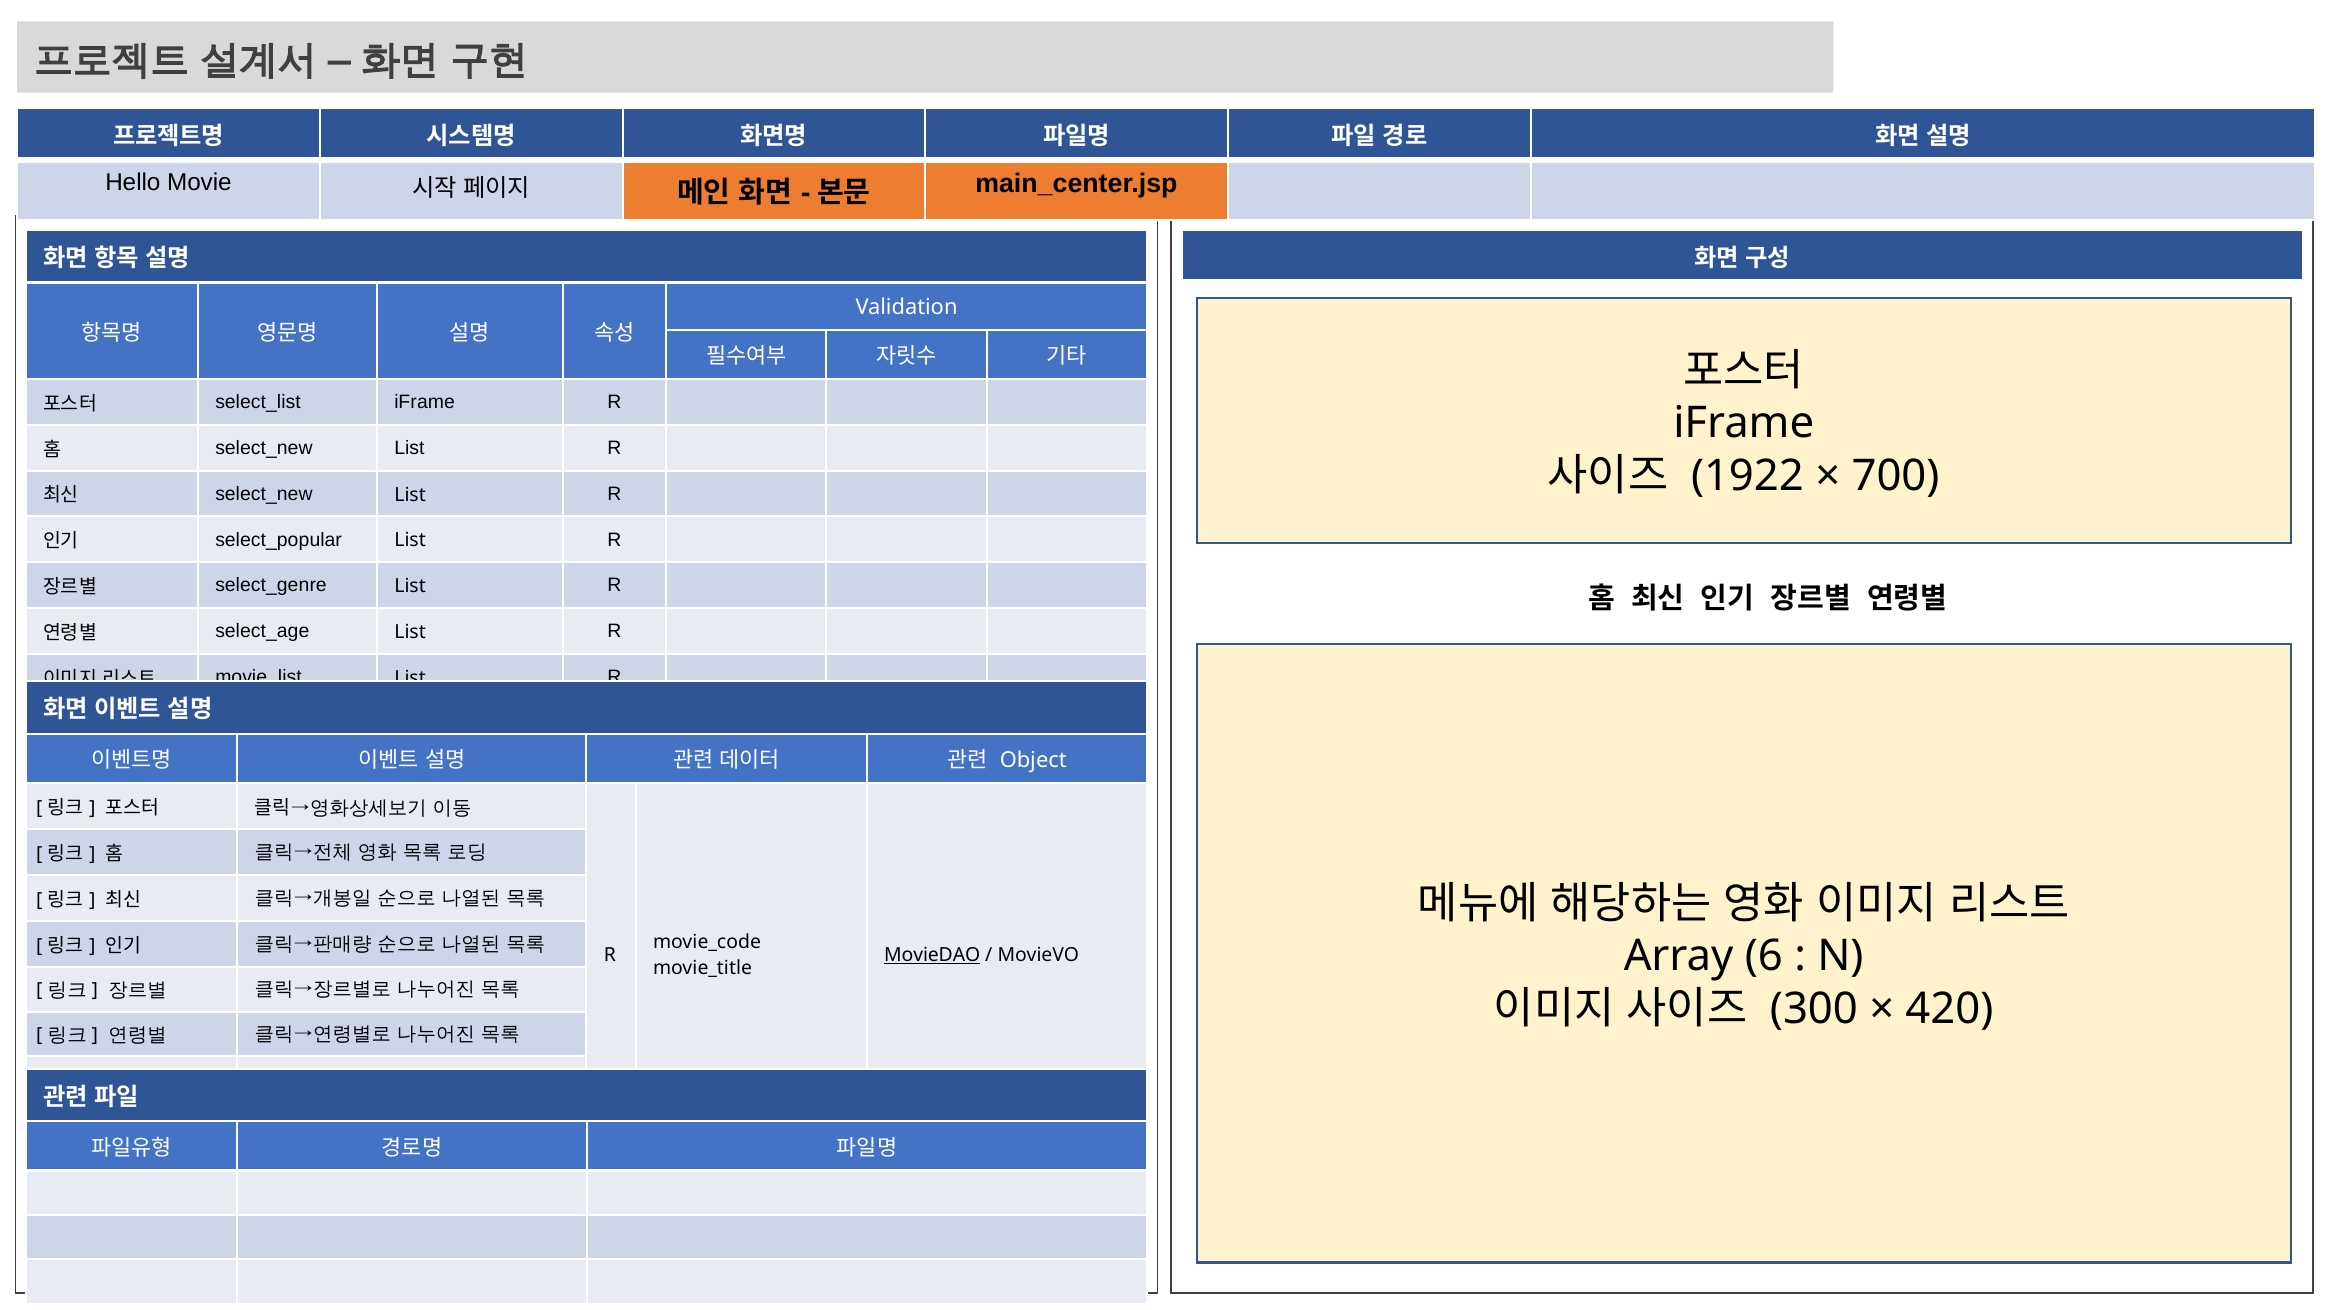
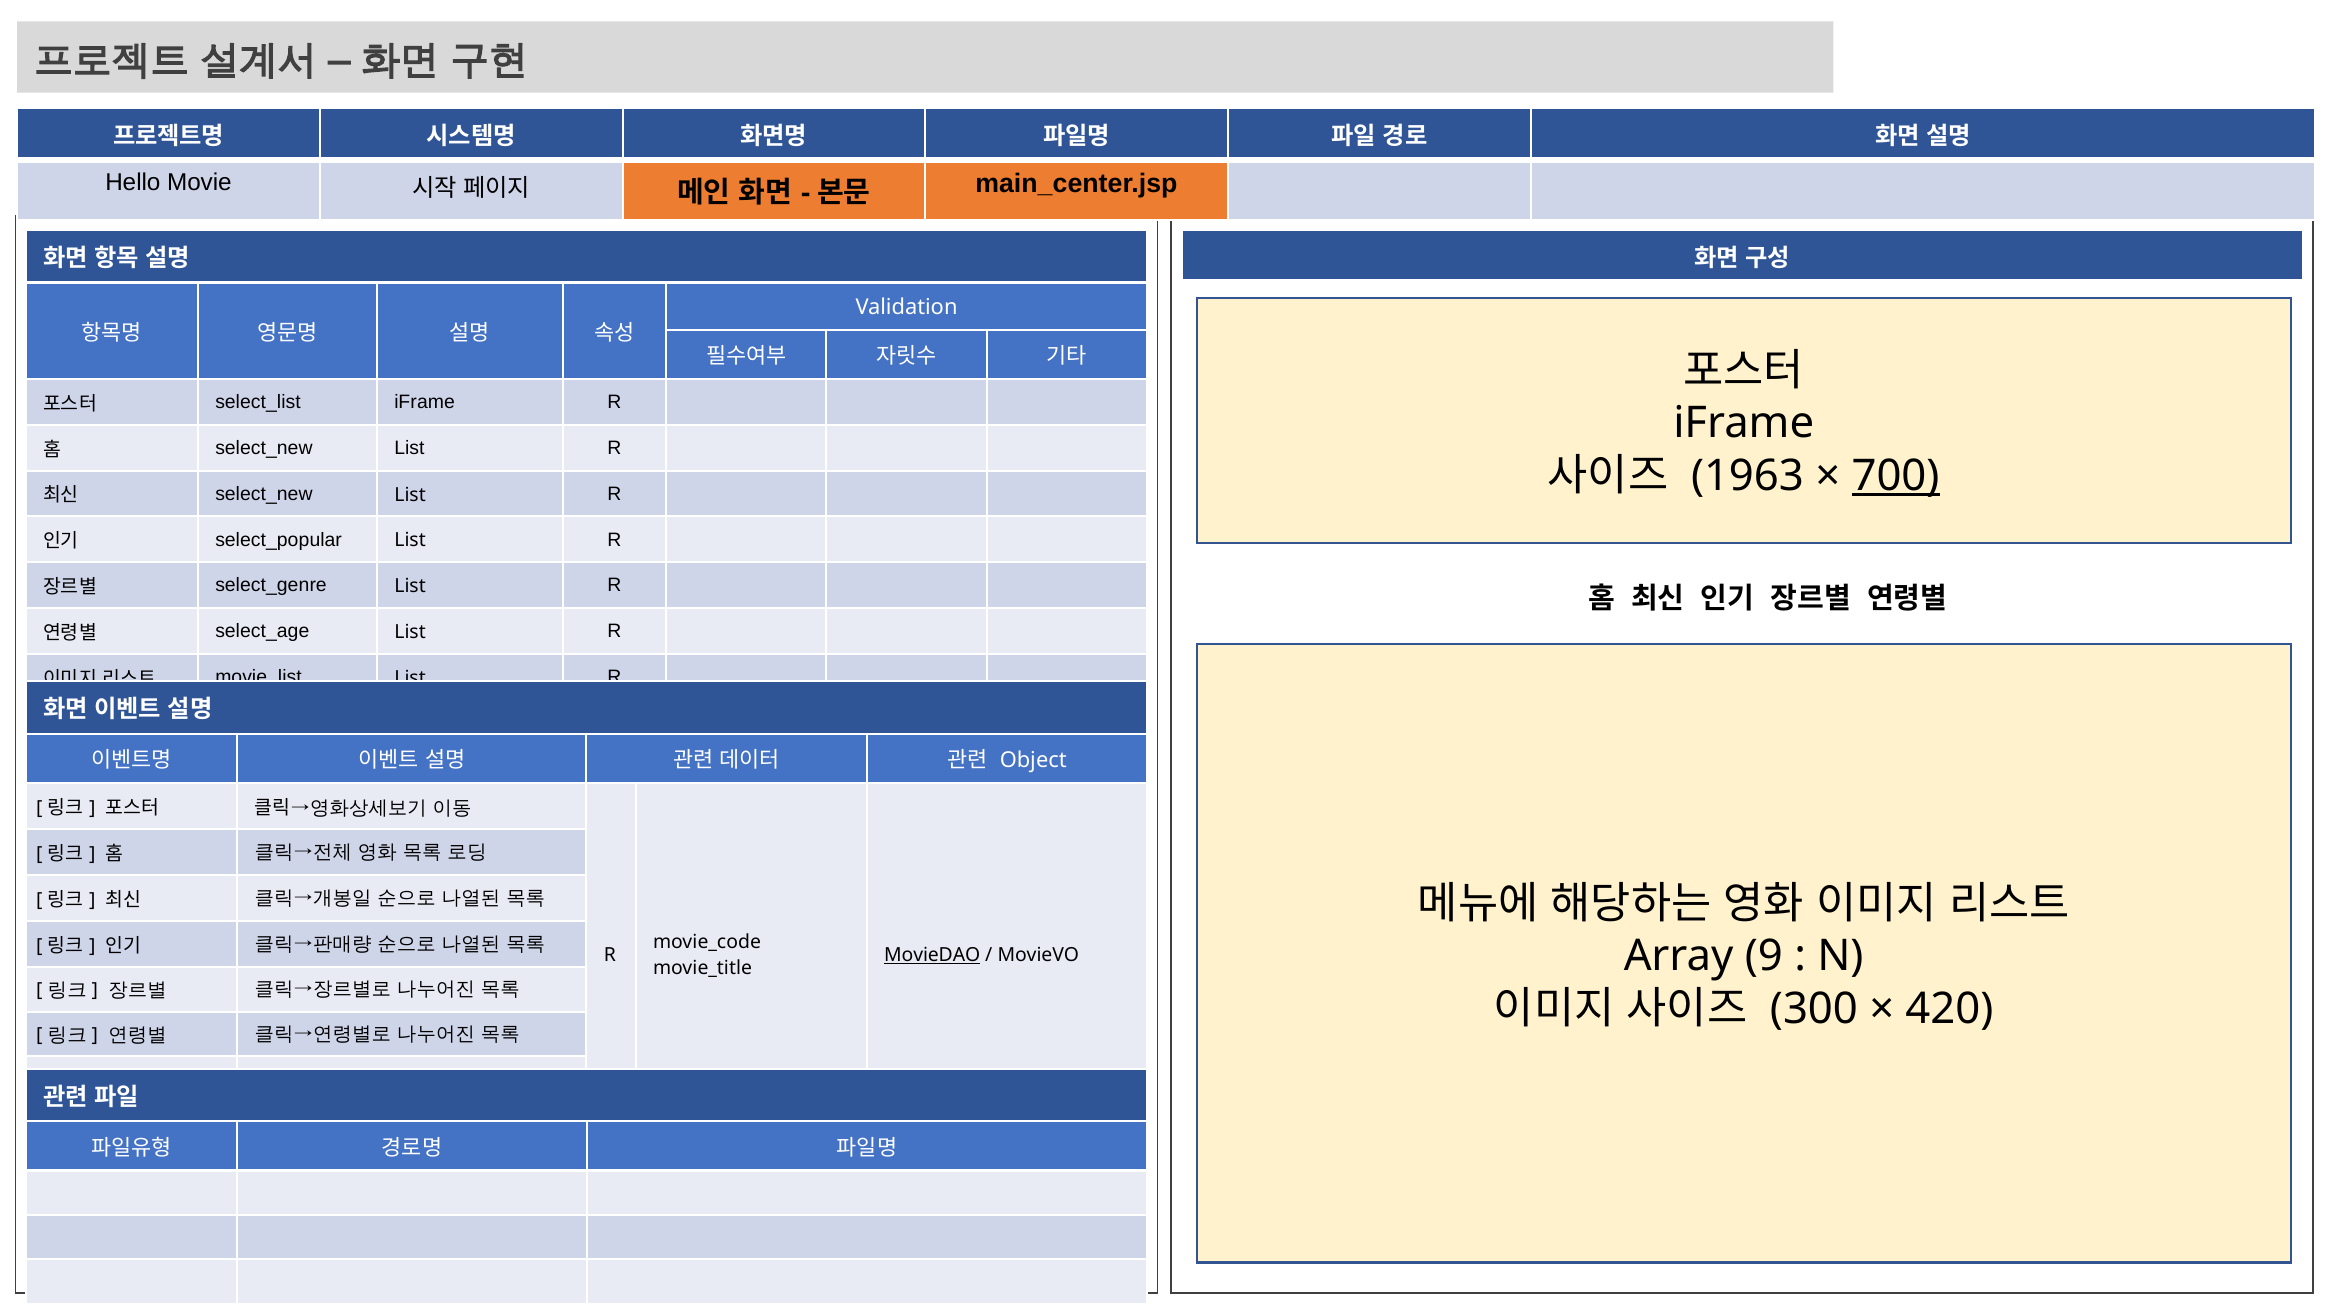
1922: 1922 -> 1963 (1747, 476)
700 underline: none -> present (1896, 476)
6: 6 -> 9 (1764, 957)
